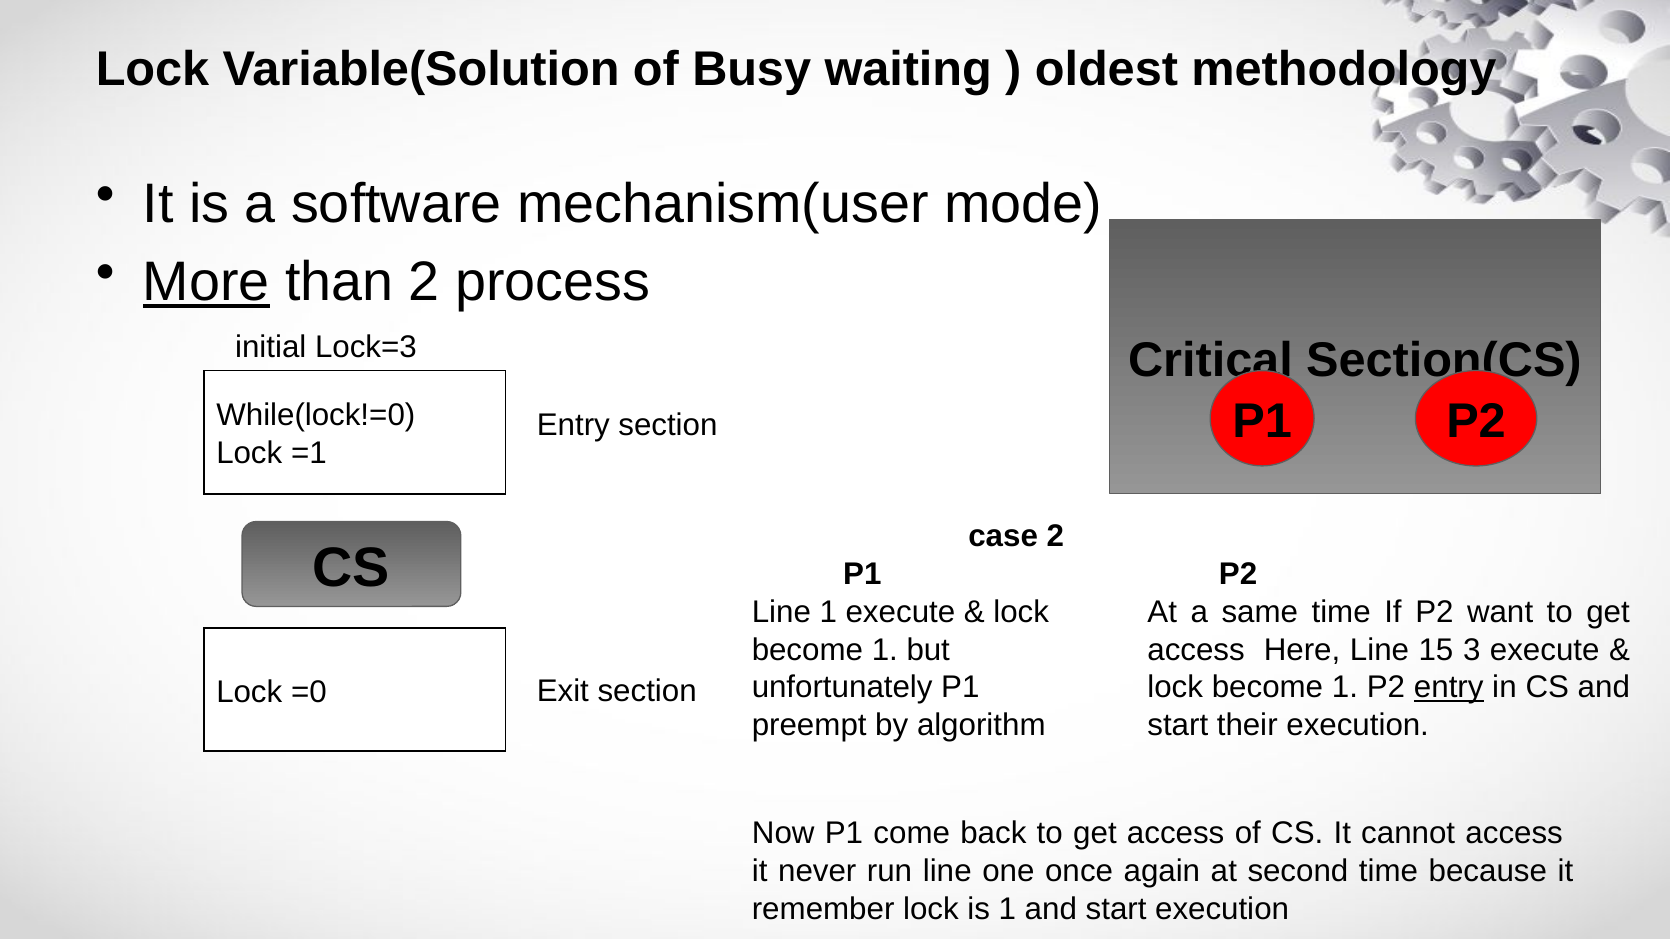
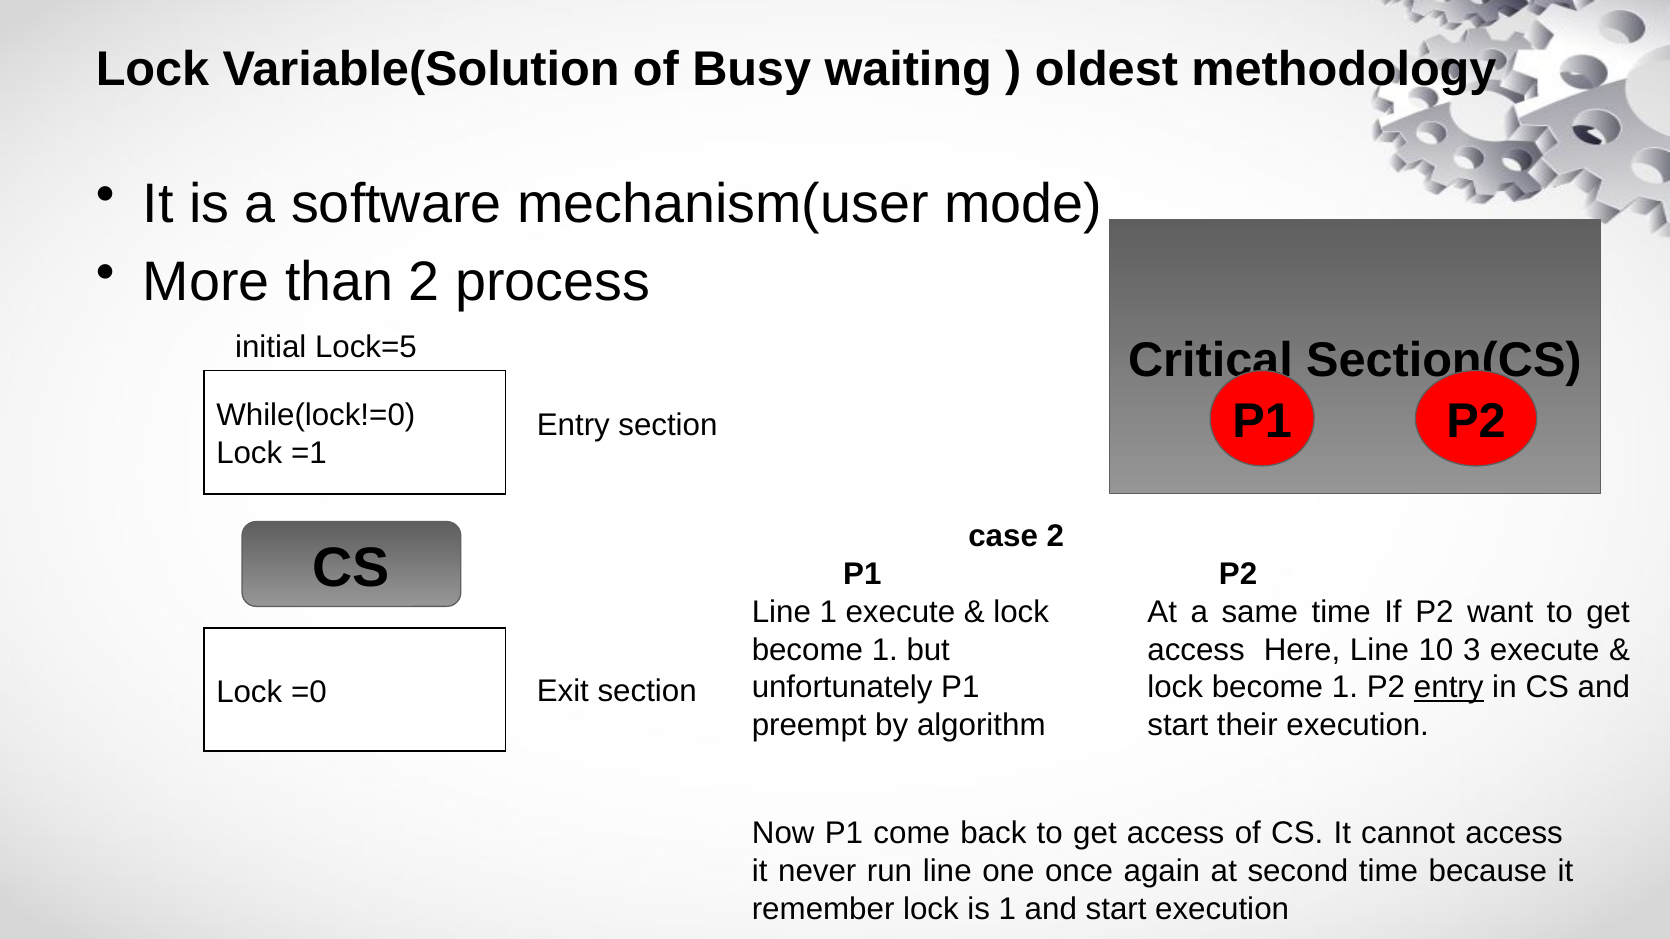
More underline: present -> none (206, 282)
Lock=3: Lock=3 -> Lock=5 (366, 347)
15: 15 -> 10 (1436, 650)
